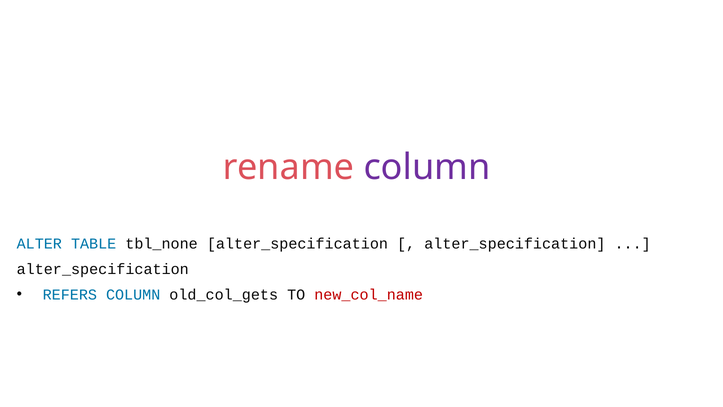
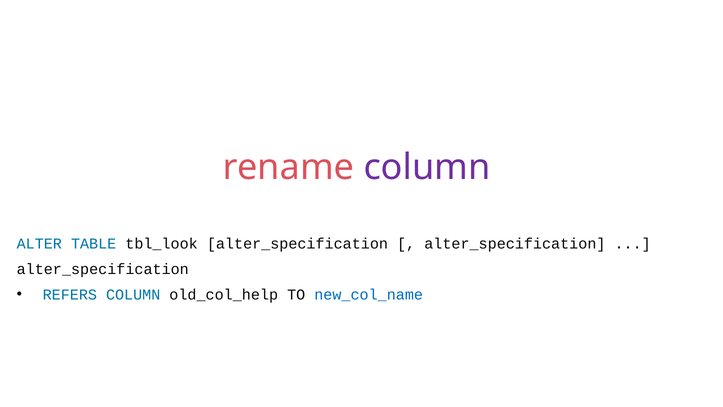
tbl_none: tbl_none -> tbl_look (162, 244)
old_col_gets: old_col_gets -> old_col_help (224, 294)
new_col_name colour: red -> blue (369, 294)
